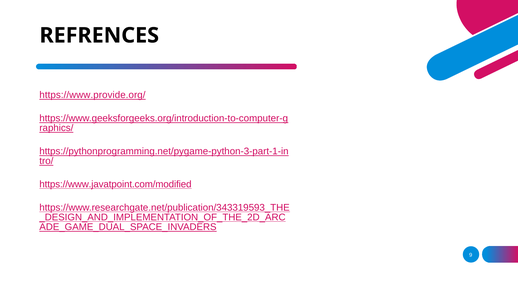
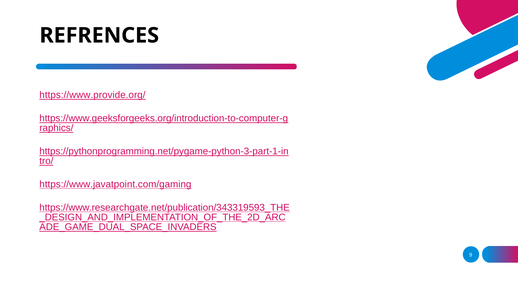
https://www.javatpoint.com/modified: https://www.javatpoint.com/modified -> https://www.javatpoint.com/gaming (115, 185)
